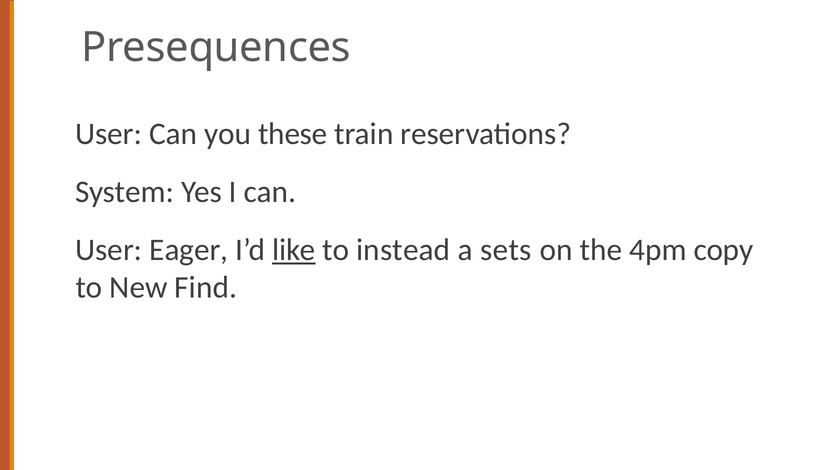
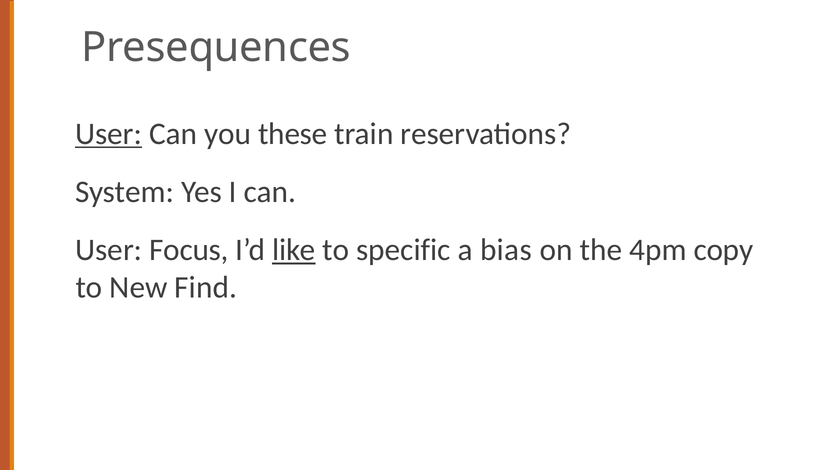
User underline: none -> present (109, 134)
Eager: Eager -> Focus (189, 250)
instead: instead -> specific (403, 250)
sets: sets -> bias (506, 250)
